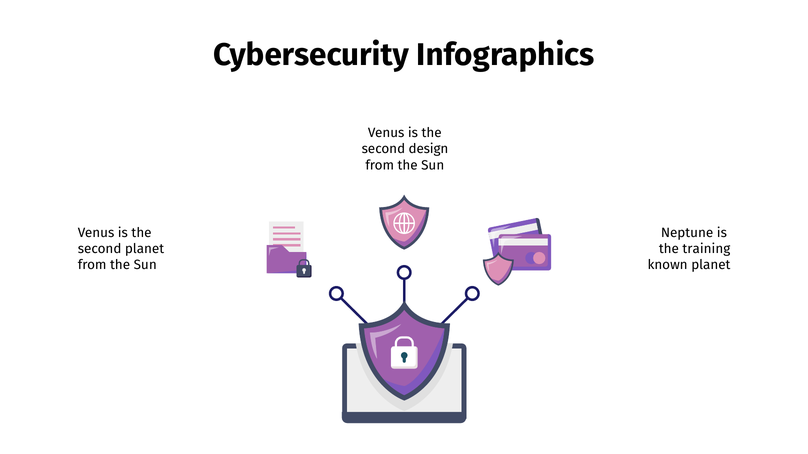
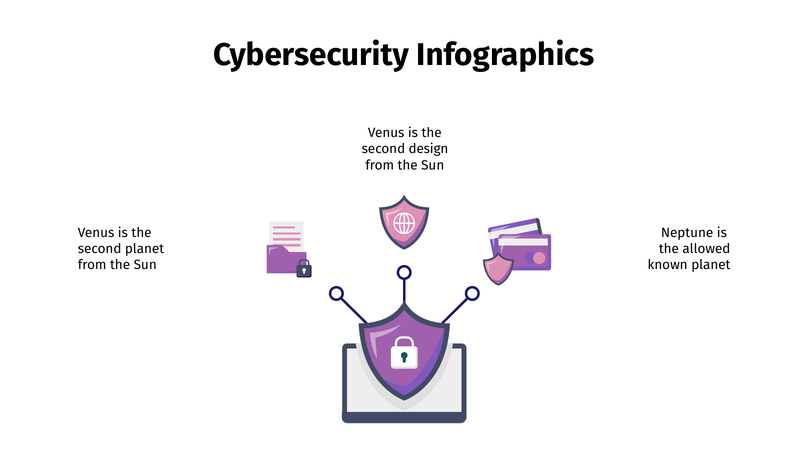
training: training -> allowed (706, 249)
